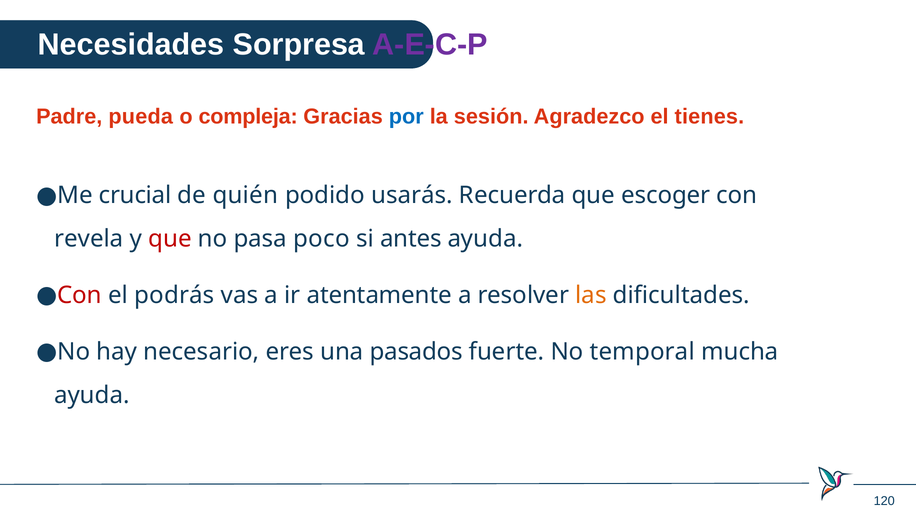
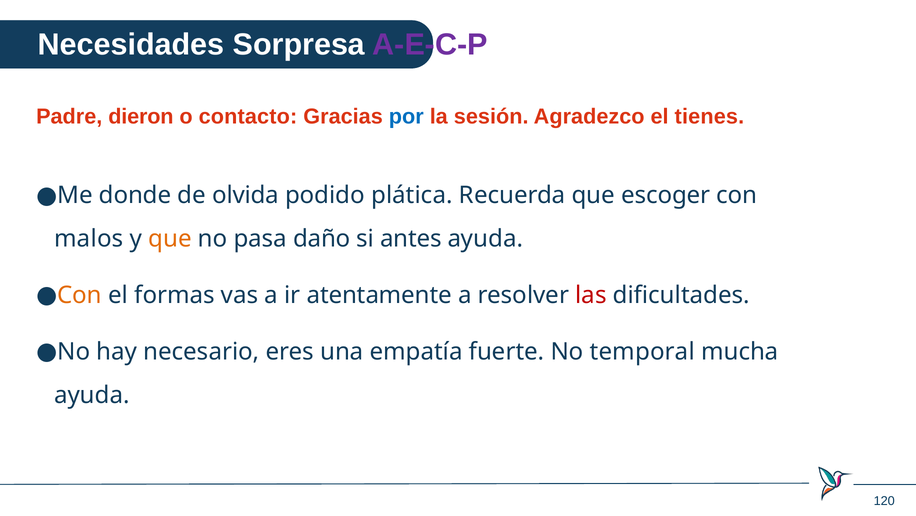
pueda: pueda -> dieron (141, 116)
compleja: compleja -> contacto (248, 116)
crucial: crucial -> donde (135, 195)
quién: quién -> olvida (246, 195)
usarás: usarás -> plática (412, 195)
revela: revela -> malos (89, 239)
que colour: red -> orange (170, 239)
poco: poco -> daño (322, 239)
Con colour: red -> orange (80, 295)
podrás: podrás -> formas (174, 295)
las colour: orange -> red (591, 295)
pasados: pasados -> empatía (416, 351)
